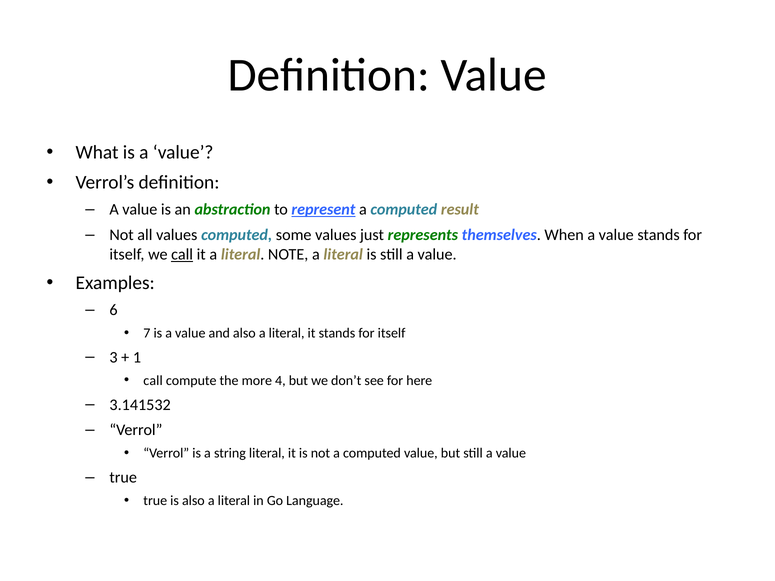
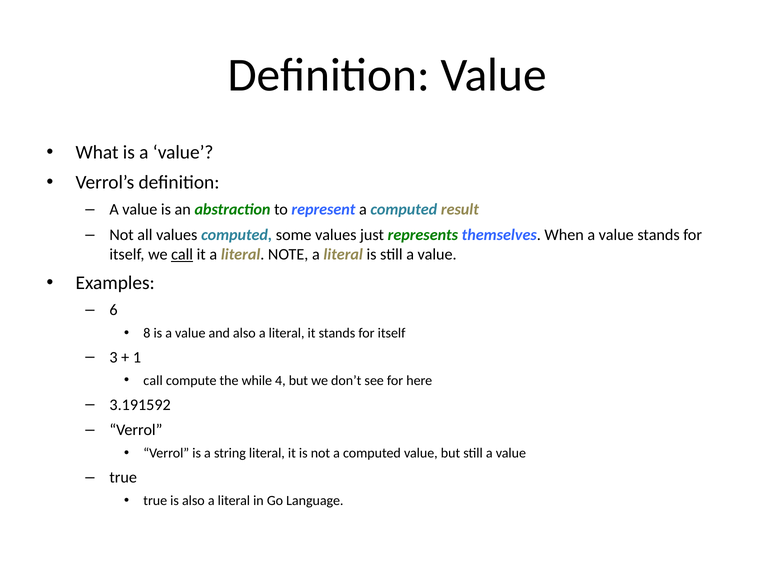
represent underline: present -> none (323, 210)
7: 7 -> 8 (147, 333)
more: more -> while (257, 381)
3.141532: 3.141532 -> 3.191592 (140, 405)
